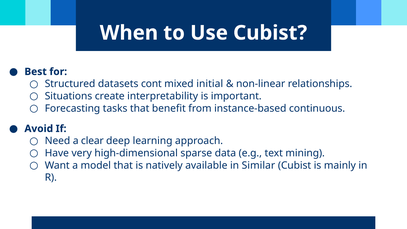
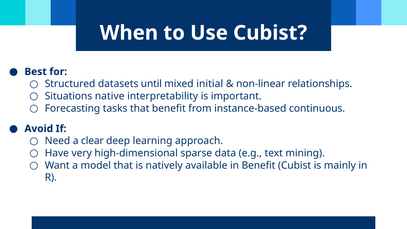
cont: cont -> until (151, 84)
create: create -> native (110, 96)
in Similar: Similar -> Benefit (259, 165)
